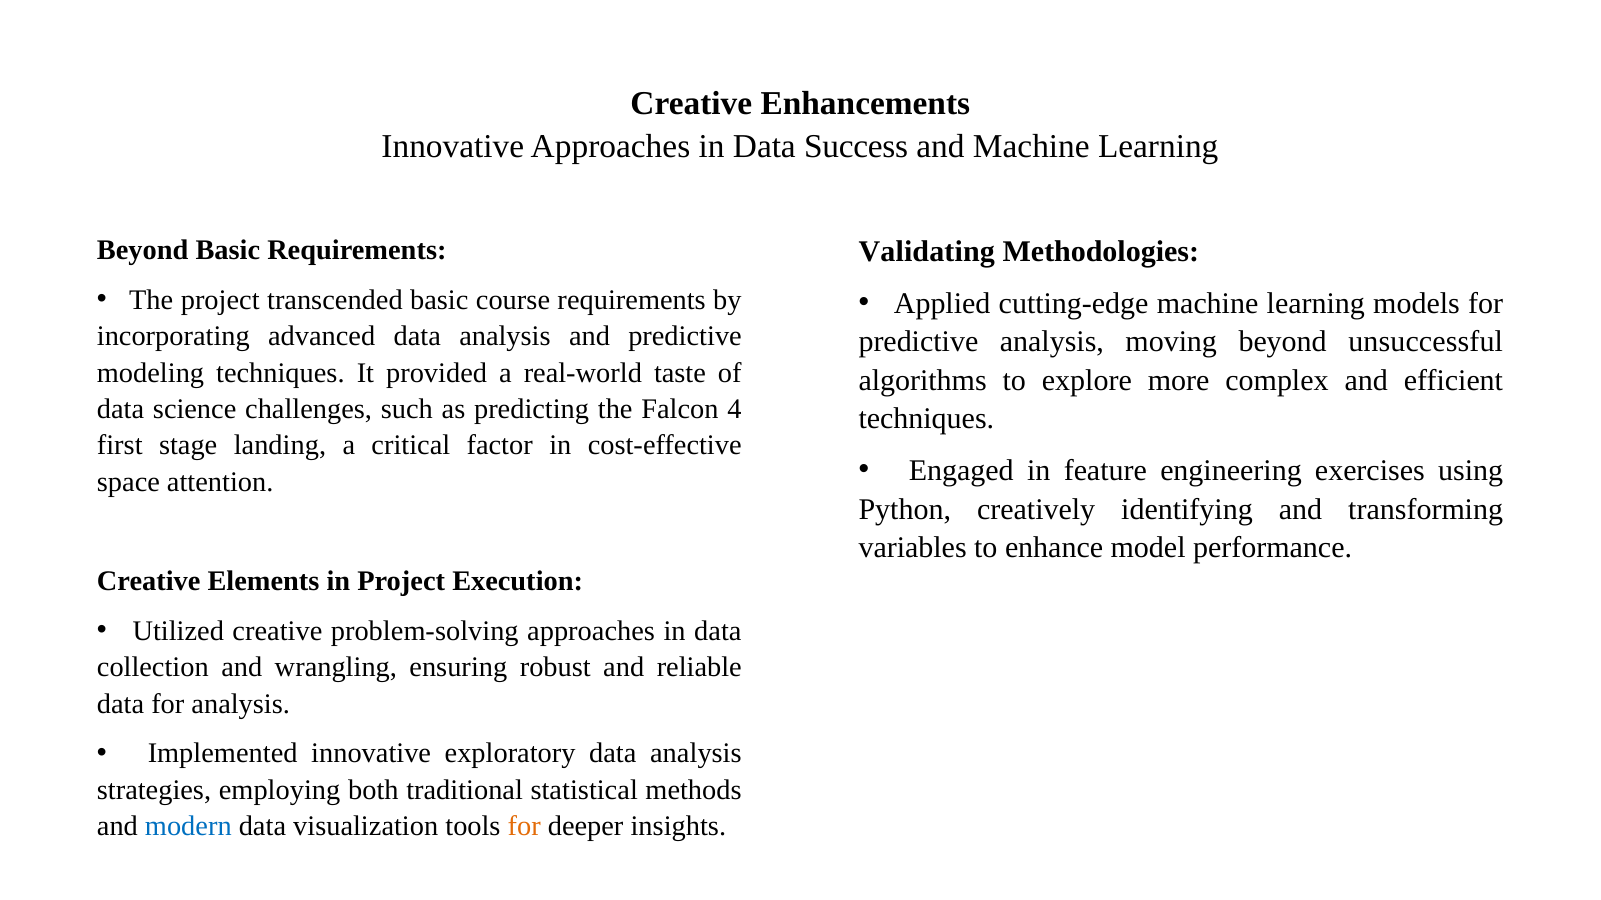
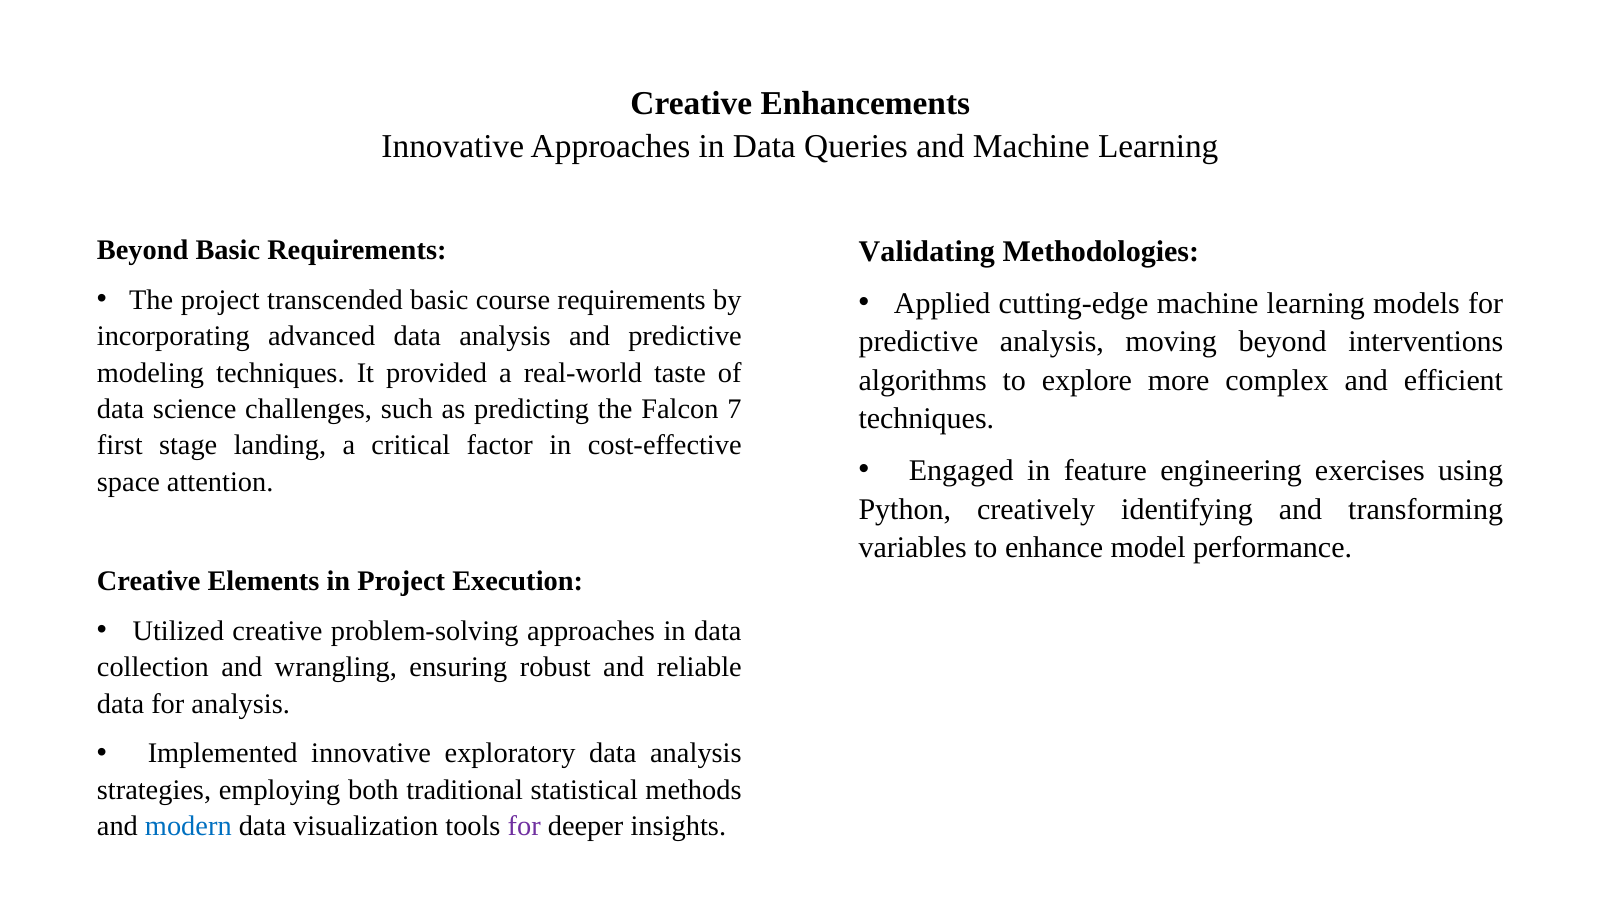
Success: Success -> Queries (856, 147)
unsuccessful: unsuccessful -> interventions (1426, 342)
4: 4 -> 7 (734, 409)
for colour: orange -> purple (524, 827)
